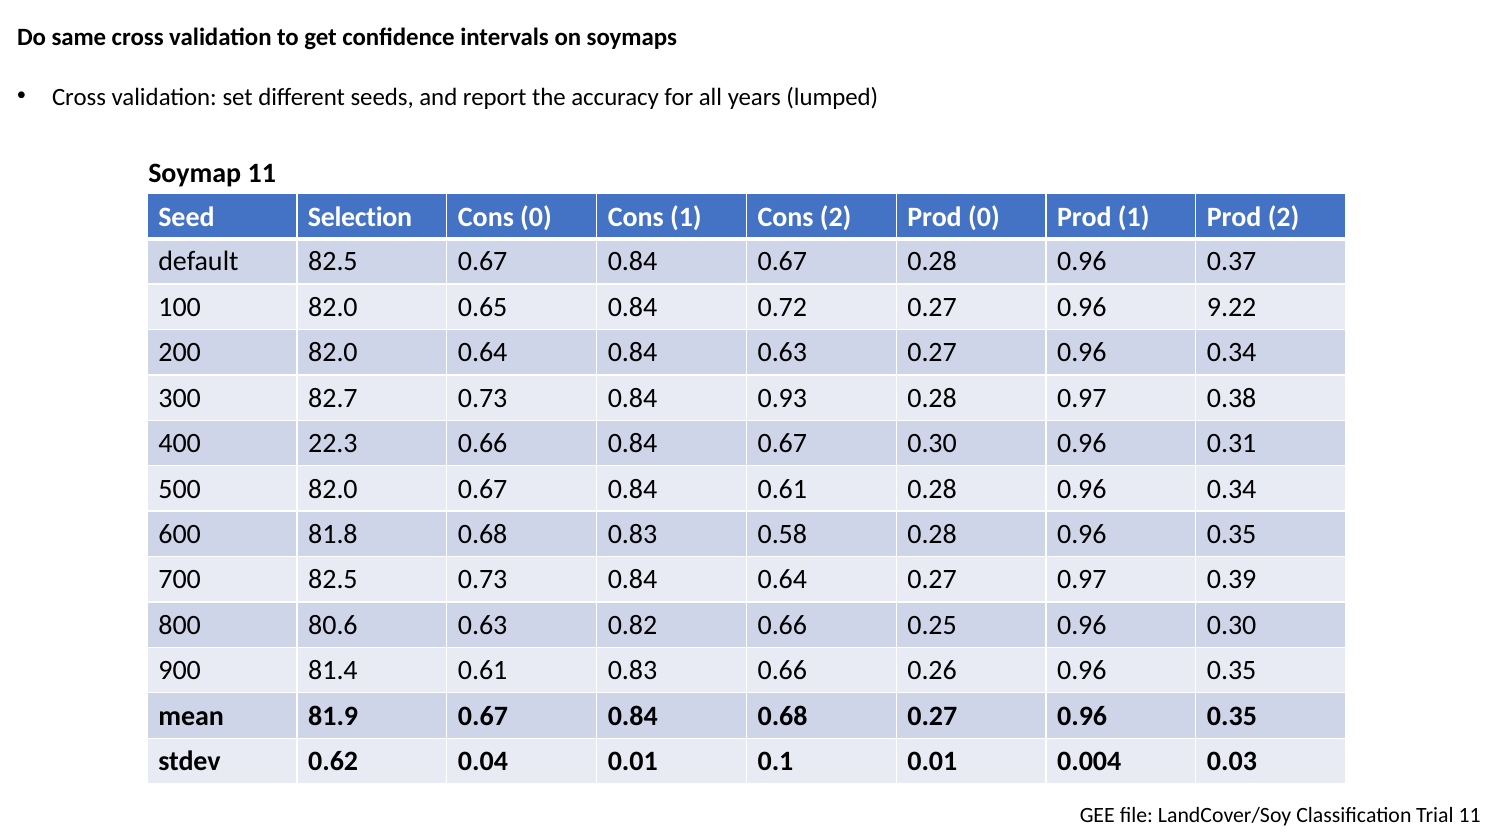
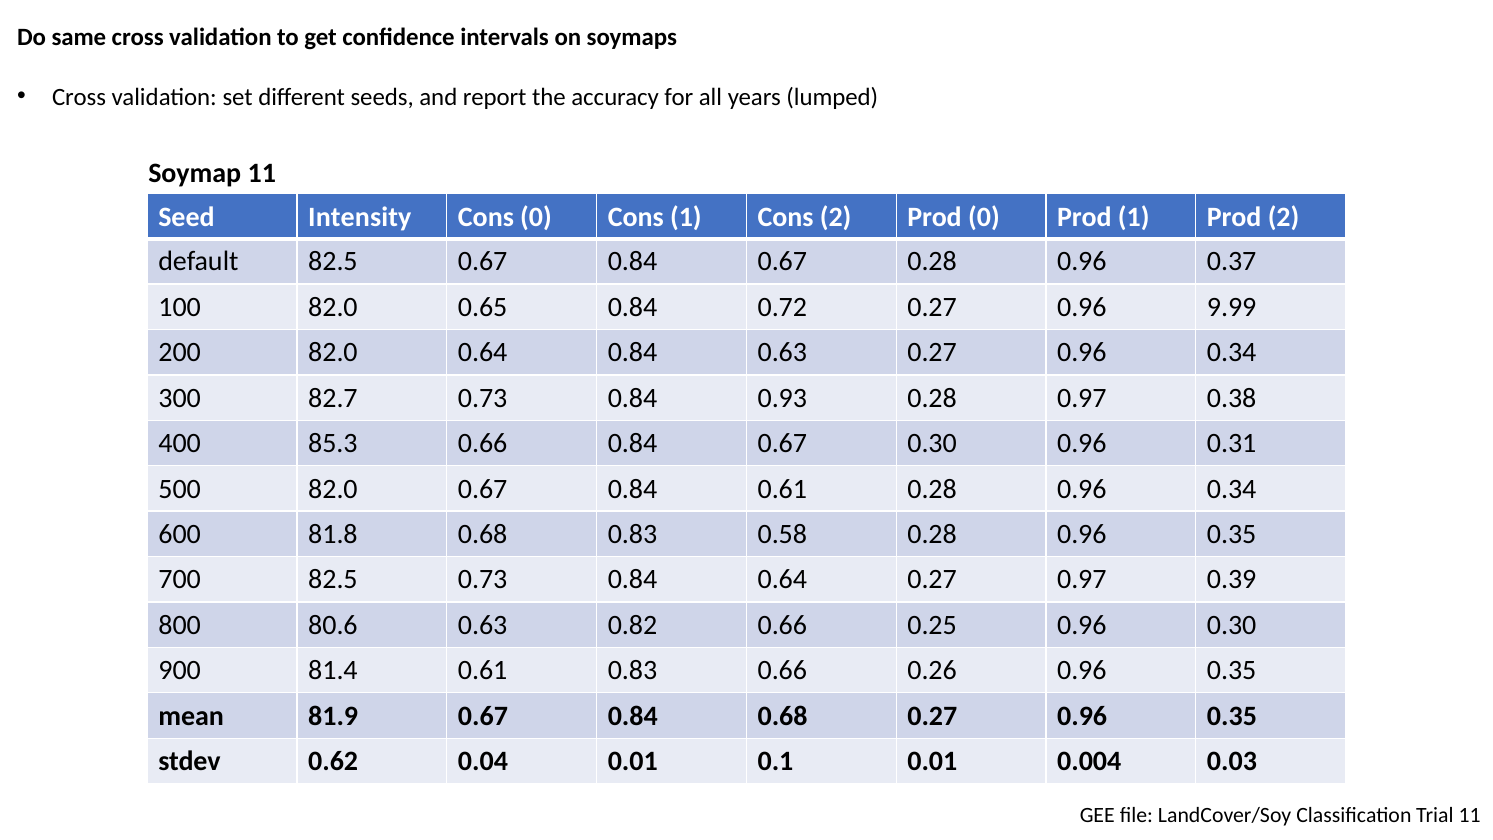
Selection: Selection -> Intensity (360, 217)
9.22: 9.22 -> 9.99 (1232, 307)
22.3: 22.3 -> 85.3 (333, 443)
